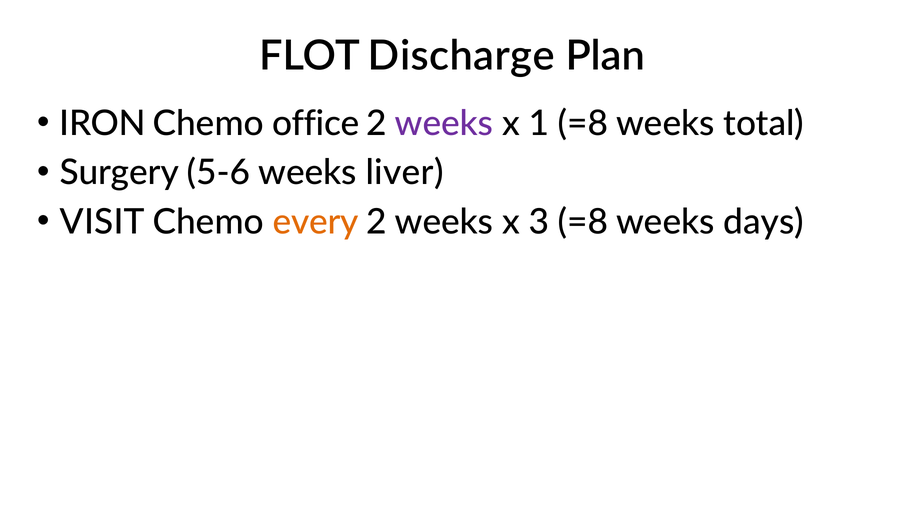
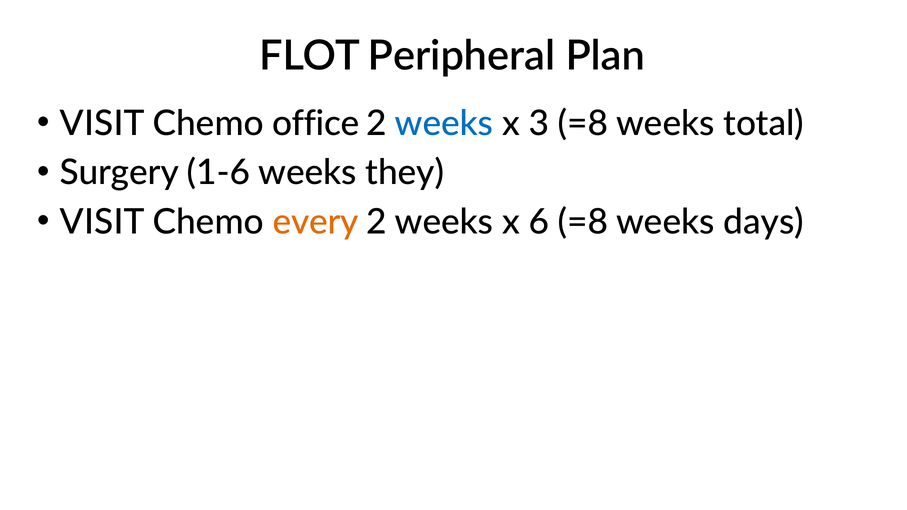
Discharge: Discharge -> Peripheral (462, 56)
IRON: IRON -> VISIT (102, 123)
weeks colour: purple -> blue (444, 123)
1: 1 -> 3 (539, 123)
5-6: 5-6 -> 1-6 (219, 173)
liver: liver -> they (405, 173)
3: 3 -> 6 (539, 222)
